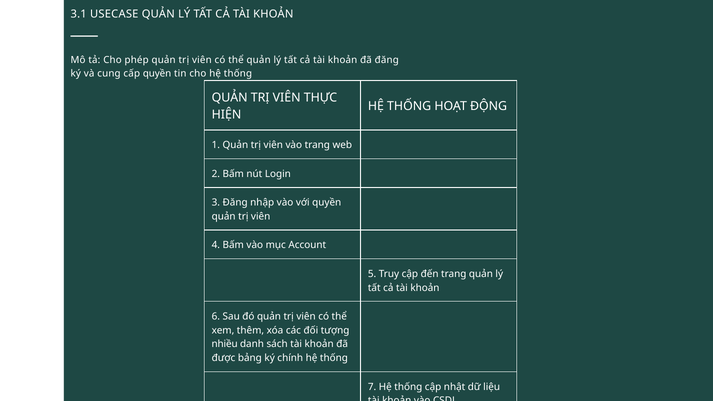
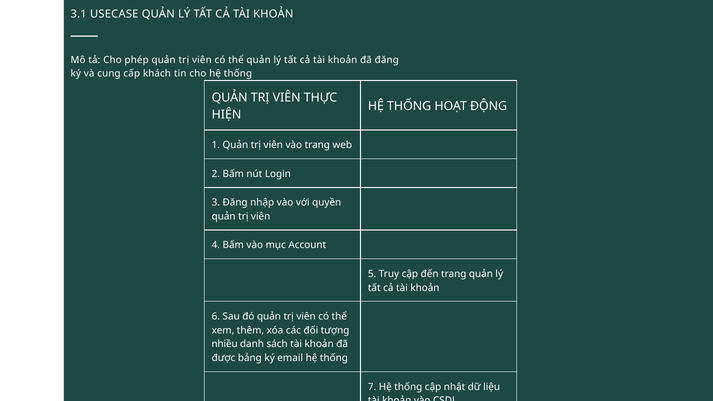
cấp quyền: quyền -> khách (157, 74)
chính: chính -> email (290, 358)
